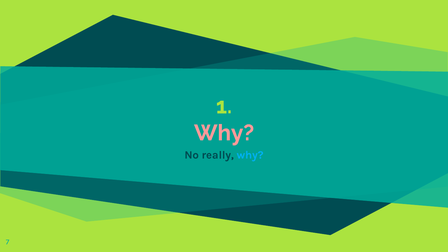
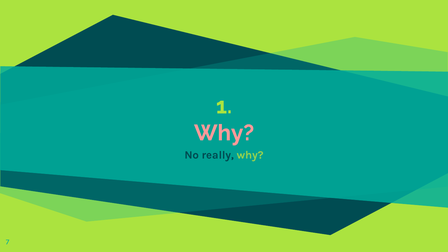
why colour: light blue -> light green (250, 155)
